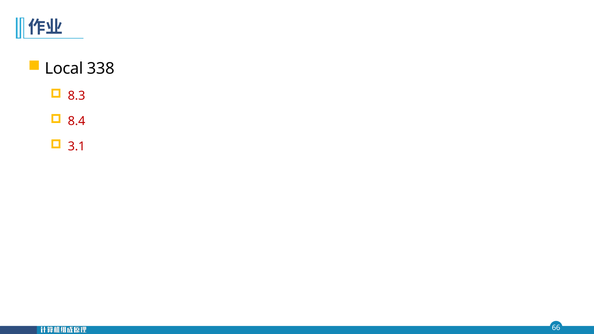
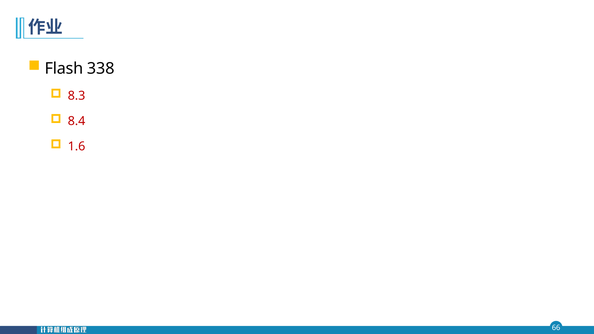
Local: Local -> Flash (64, 69)
3.1: 3.1 -> 1.6 (77, 147)
